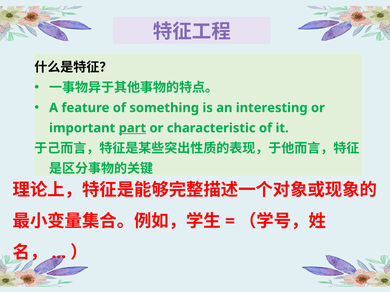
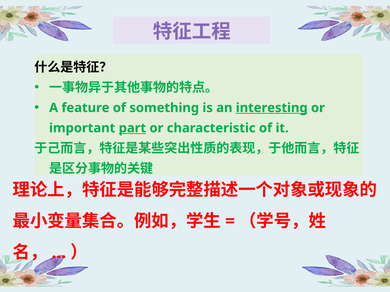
interesting underline: none -> present (272, 108)
